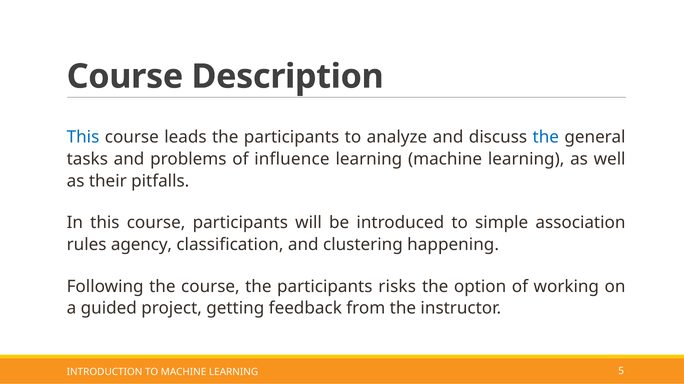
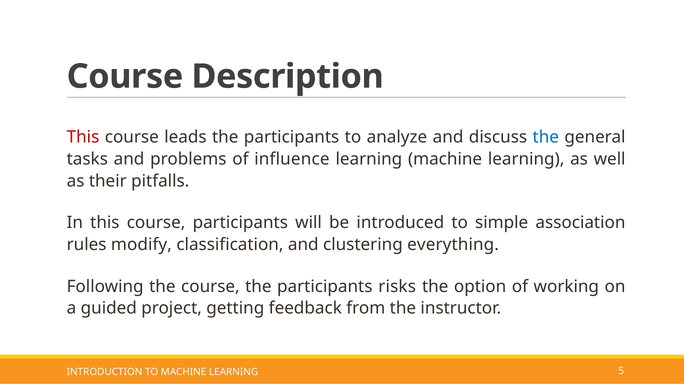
This colour: blue -> red (83, 137)
agency: agency -> modify (141, 245)
happening: happening -> everything (453, 245)
